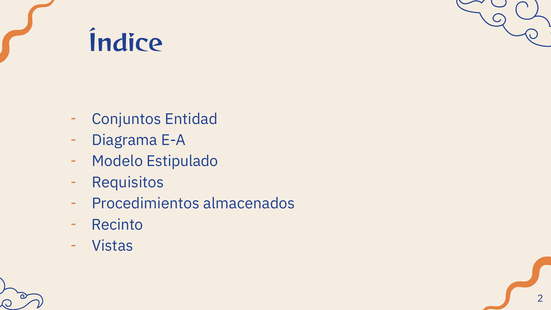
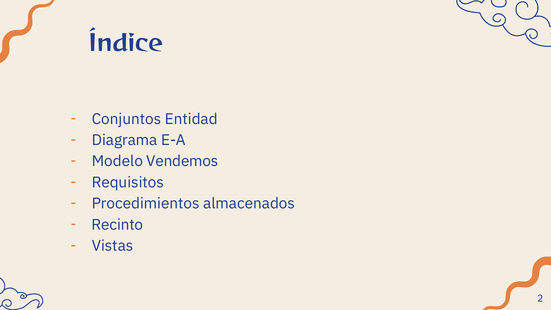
Estipulado: Estipulado -> Vendemos (182, 161)
